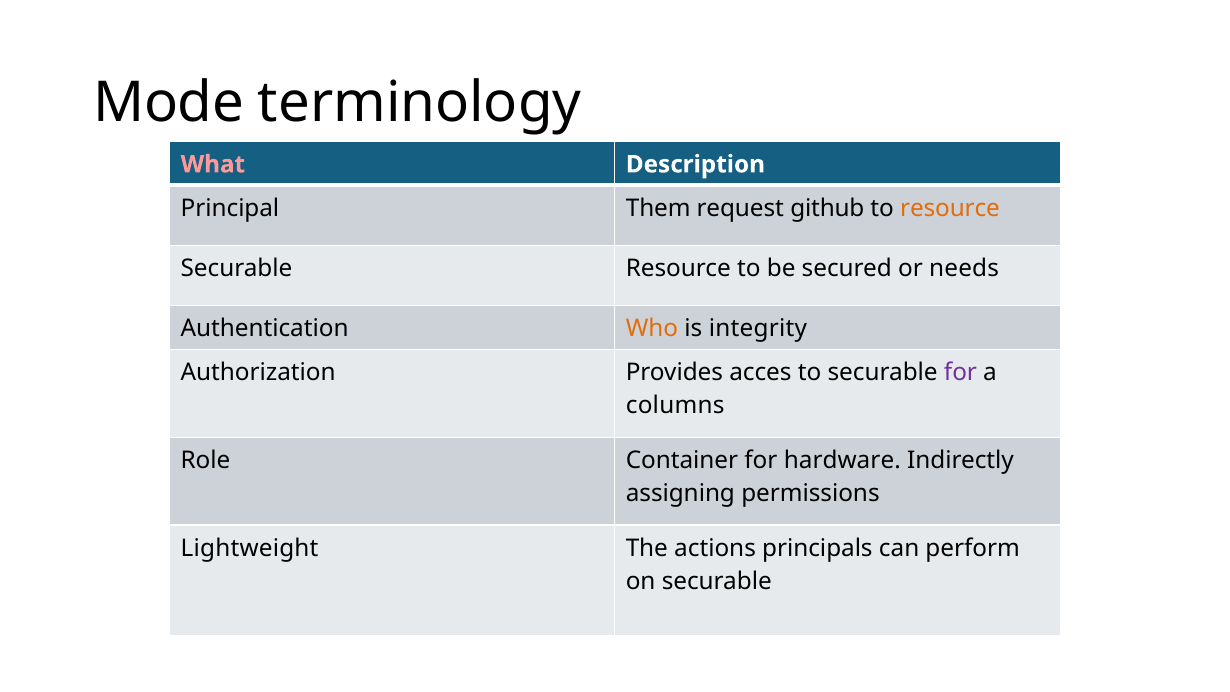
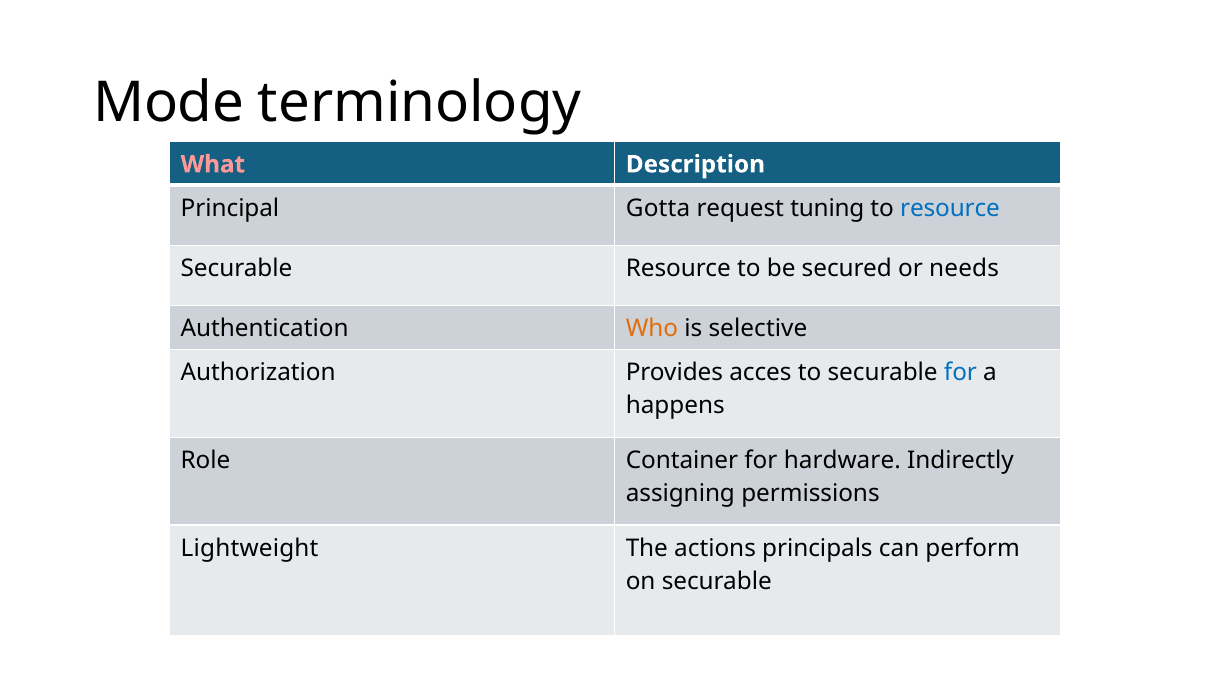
Them: Them -> Gotta (658, 208)
github: github -> tuning (827, 208)
resource colour: orange -> blue (950, 208)
integrity: integrity -> selective (758, 329)
for colour: purple -> blue (960, 373)
columns: columns -> happens (675, 406)
